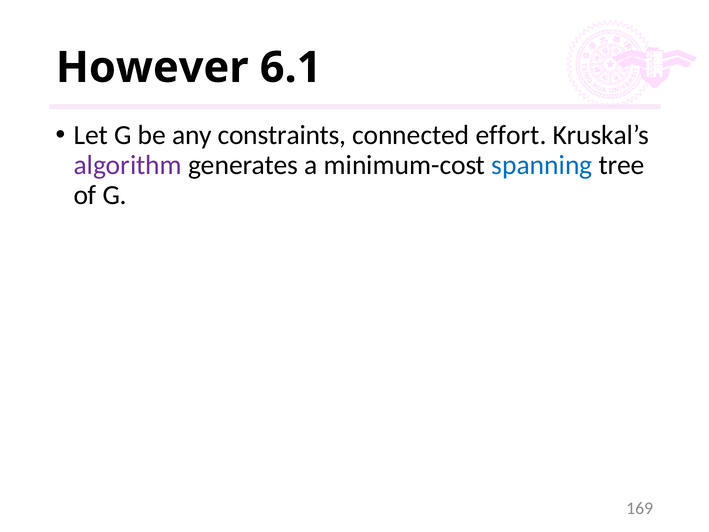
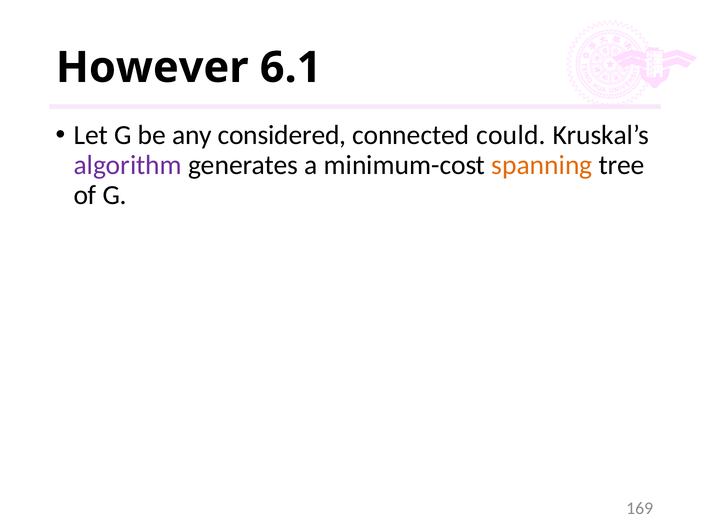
constraints: constraints -> considered (282, 135)
effort: effort -> could (511, 135)
spanning colour: blue -> orange (542, 165)
